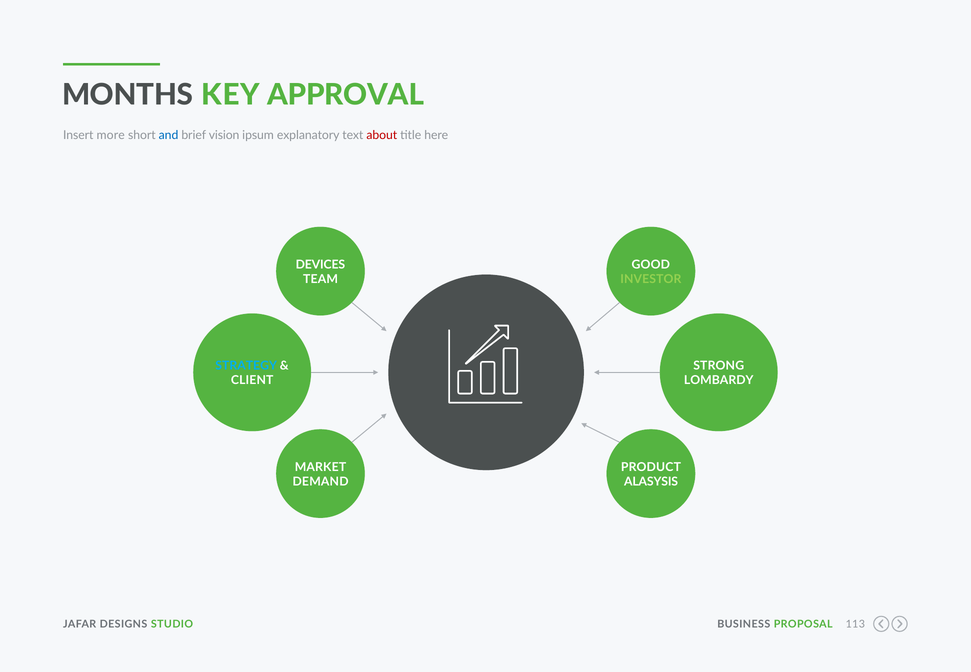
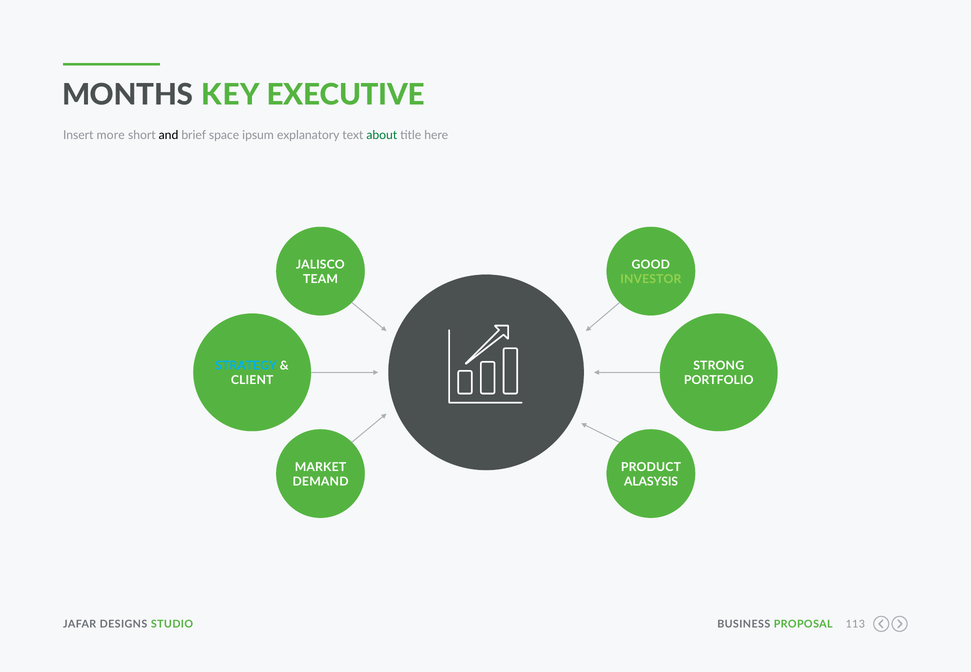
APPROVAL: APPROVAL -> EXECUTIVE (346, 95)
and colour: blue -> black (169, 135)
vision: vision -> space (224, 135)
about colour: red -> green (382, 135)
DEVICES: DEVICES -> JALISCO (320, 265)
LOMBARDY: LOMBARDY -> PORTFOLIO (719, 380)
